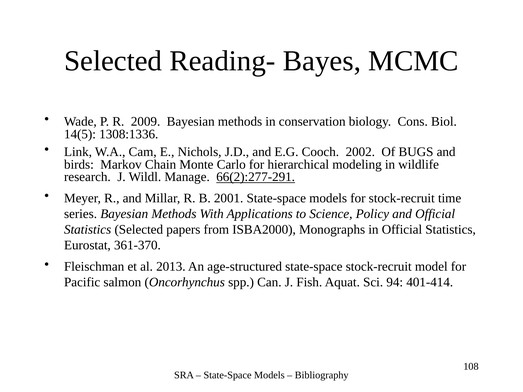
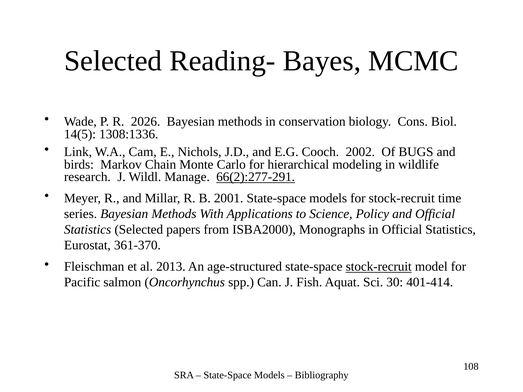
2009: 2009 -> 2026 (146, 122)
stock-recruit underline: none -> present (379, 267)
94: 94 -> 30 (395, 282)
